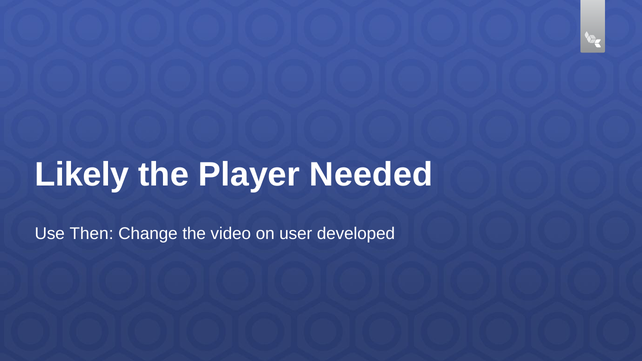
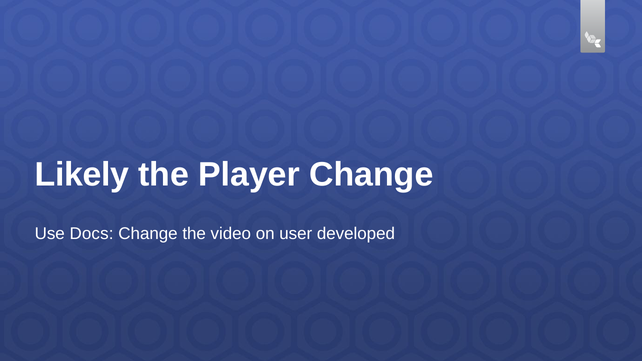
Player Needed: Needed -> Change (371, 175)
Then: Then -> Docs (91, 234)
